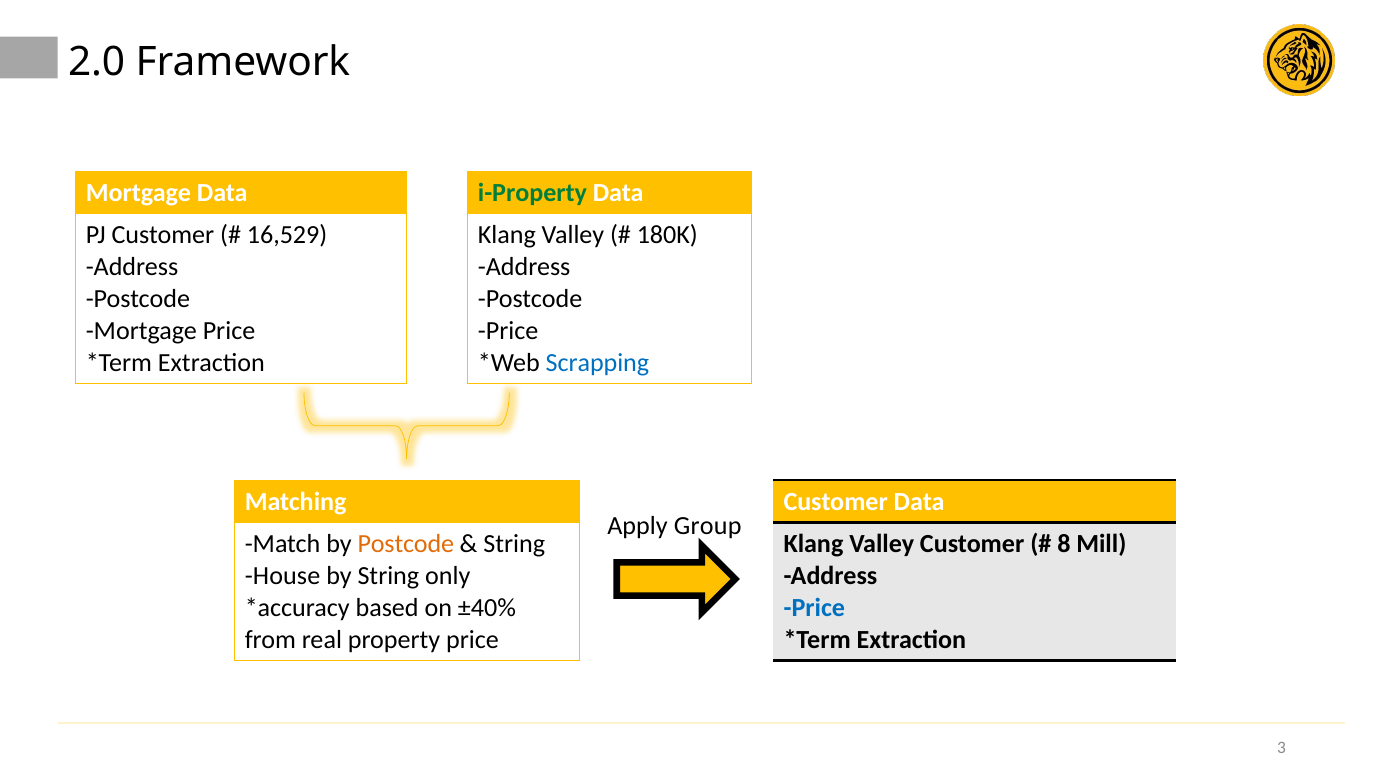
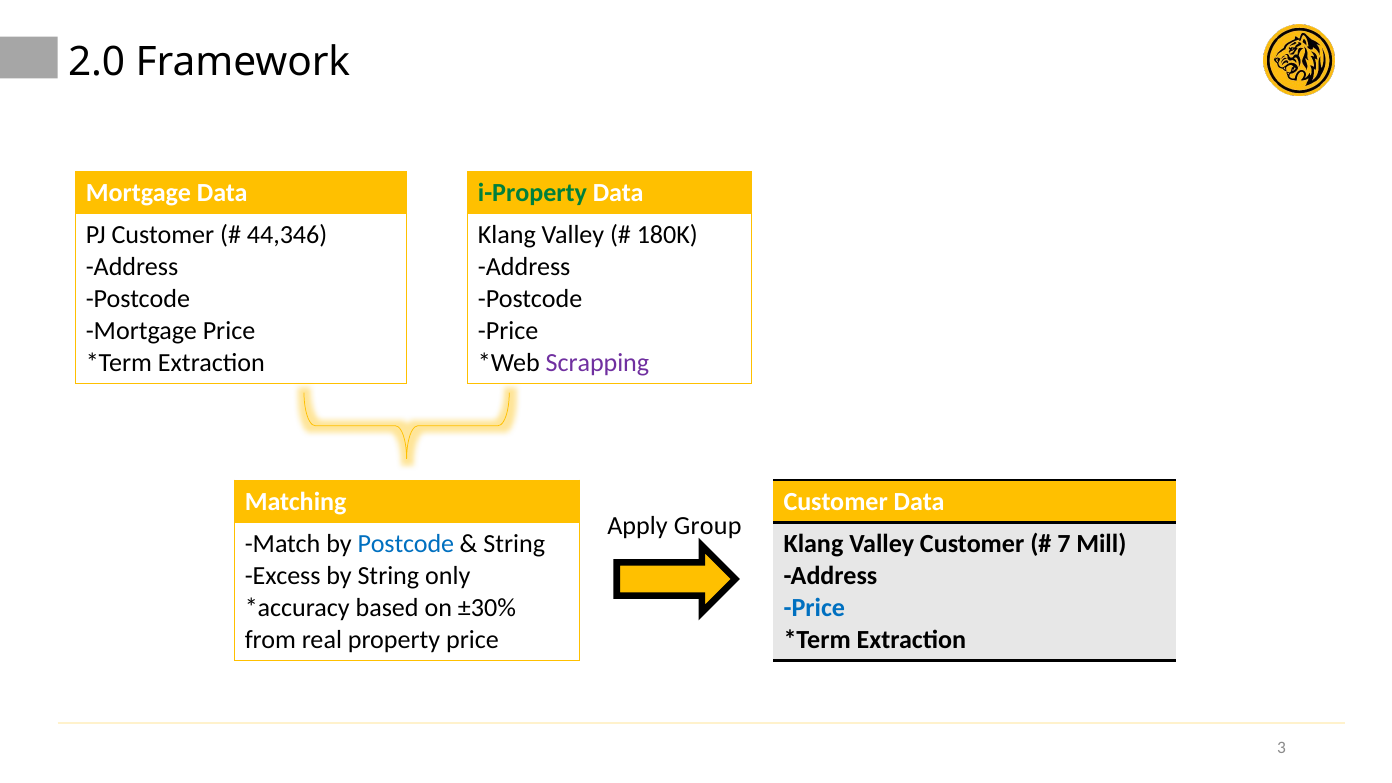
16,529: 16,529 -> 44,346 (287, 235)
Scrapping colour: blue -> purple (597, 363)
Postcode colour: orange -> blue (406, 544)
8: 8 -> 7 (1064, 544)
House: House -> Excess (283, 576)
±40%: ±40% -> ±30% (487, 608)
